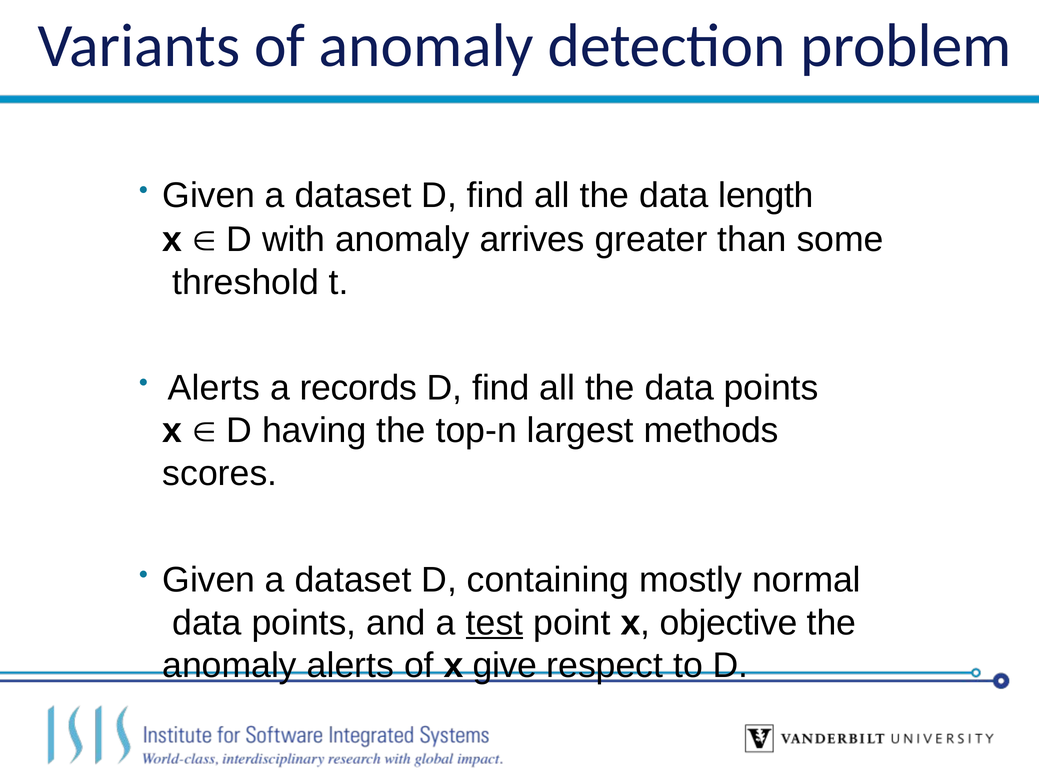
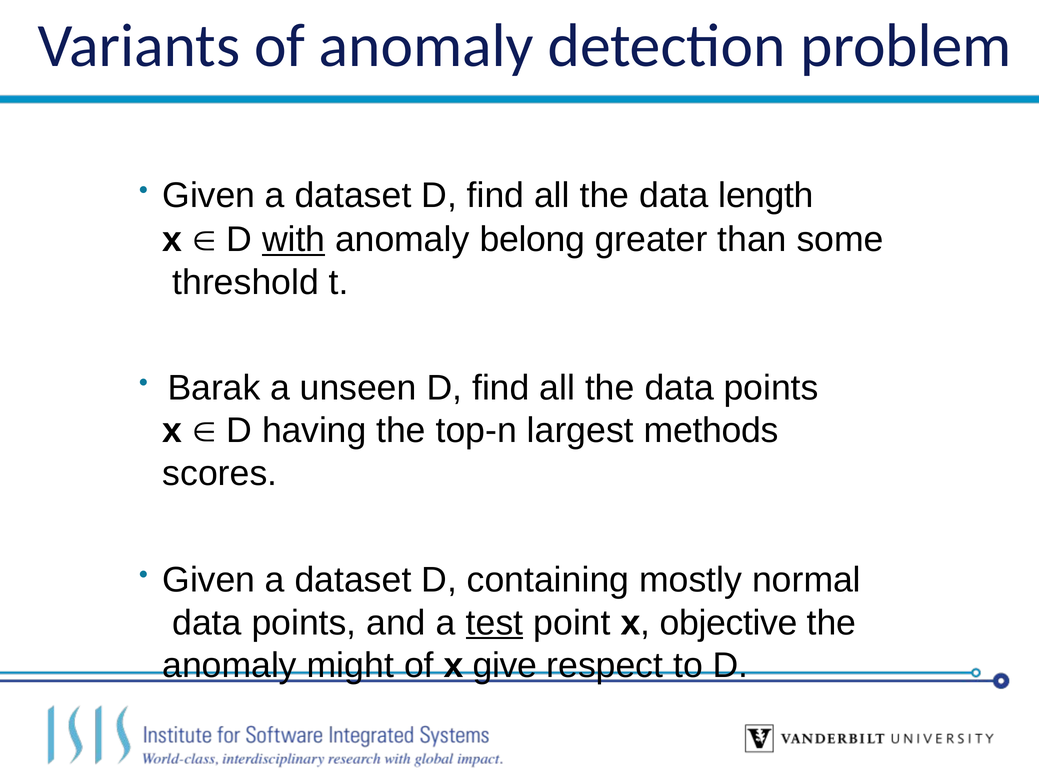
with underline: none -> present (294, 240)
arrives: arrives -> belong (532, 240)
Alerts: Alerts -> Barak (214, 388)
records: records -> unseen (358, 388)
anomaly alerts: alerts -> might (350, 666)
